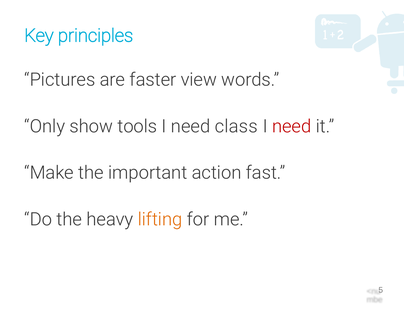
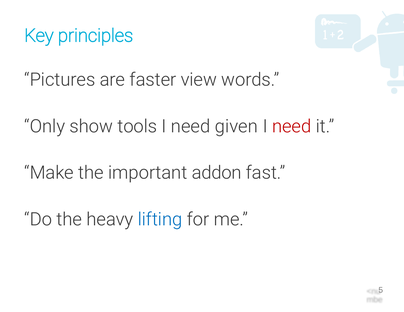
class: class -> given (236, 126)
action: action -> addon (217, 173)
lifting colour: orange -> blue (160, 219)
